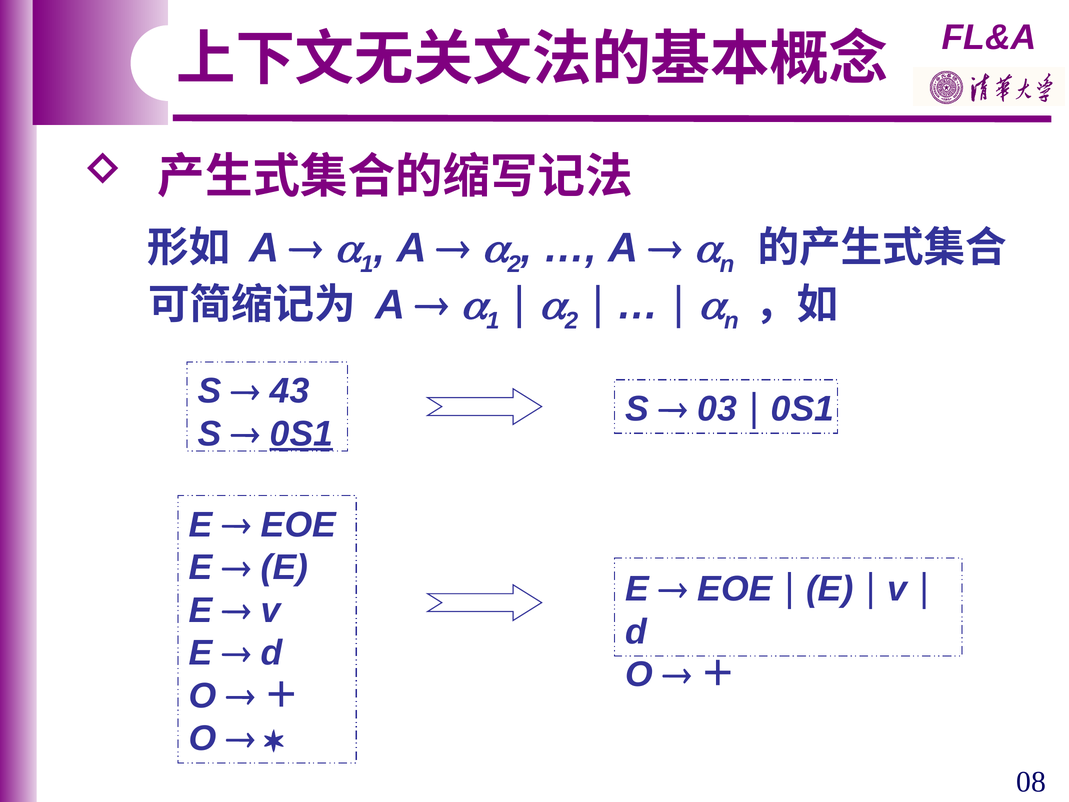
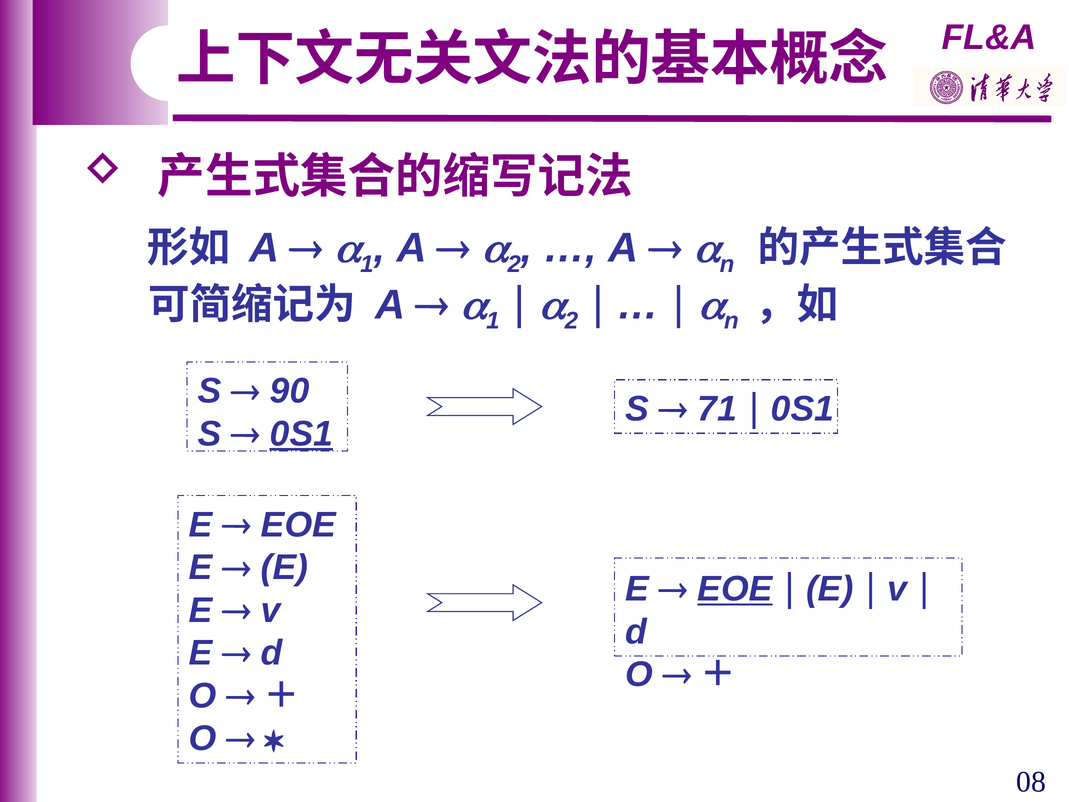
43: 43 -> 90 (290, 391)
03: 03 -> 71 (717, 409)
EOE underline: none -> present (735, 589)
